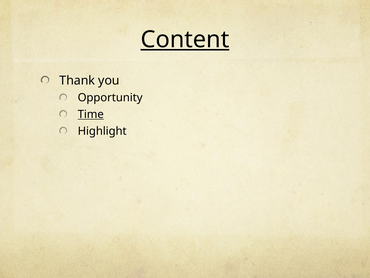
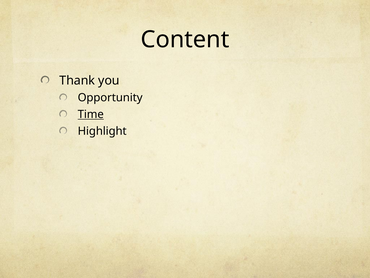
Content underline: present -> none (185, 40)
